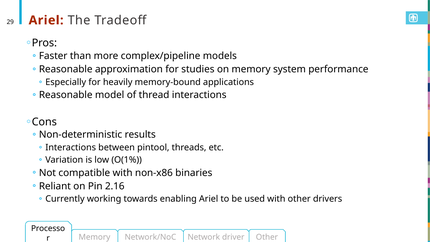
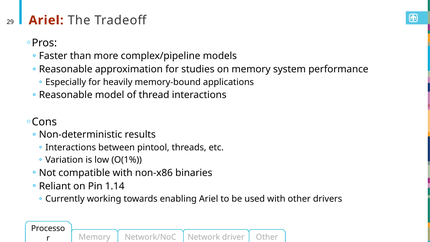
2.16: 2.16 -> 1.14 (115, 186)
